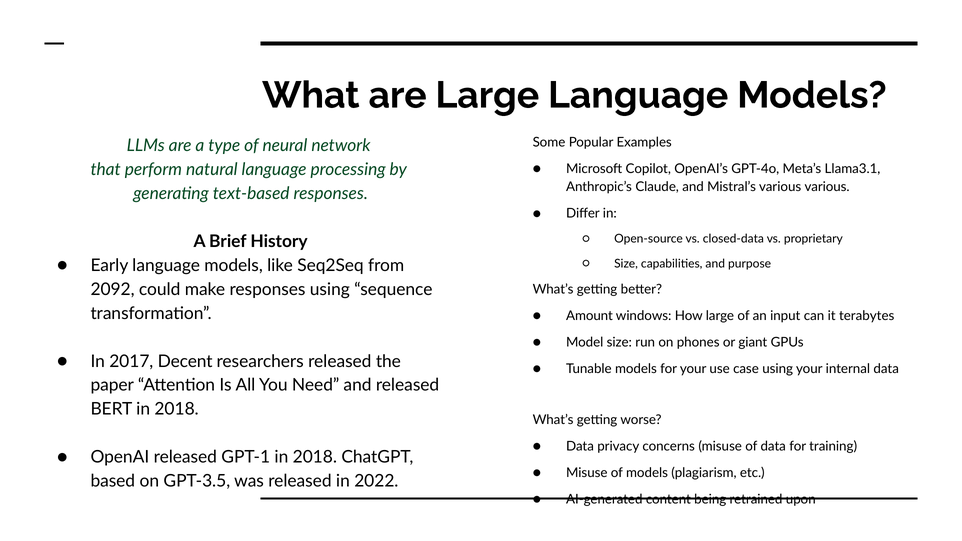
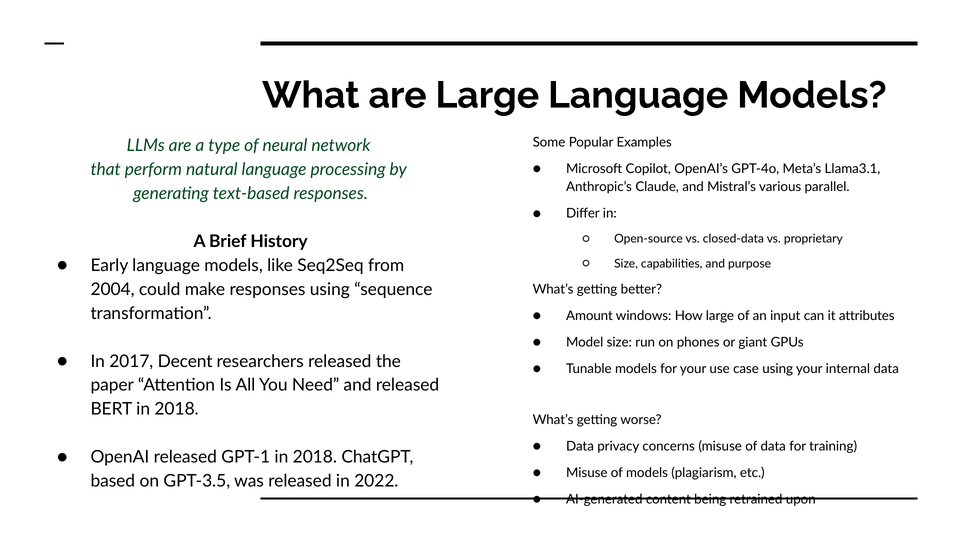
various various: various -> parallel (827, 187)
2092: 2092 -> 2004 (113, 289)
terabytes: terabytes -> attributes (867, 316)
